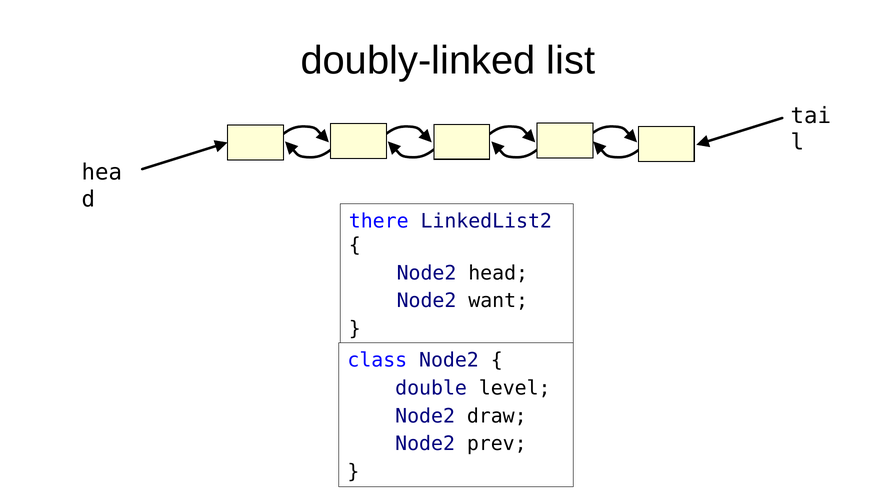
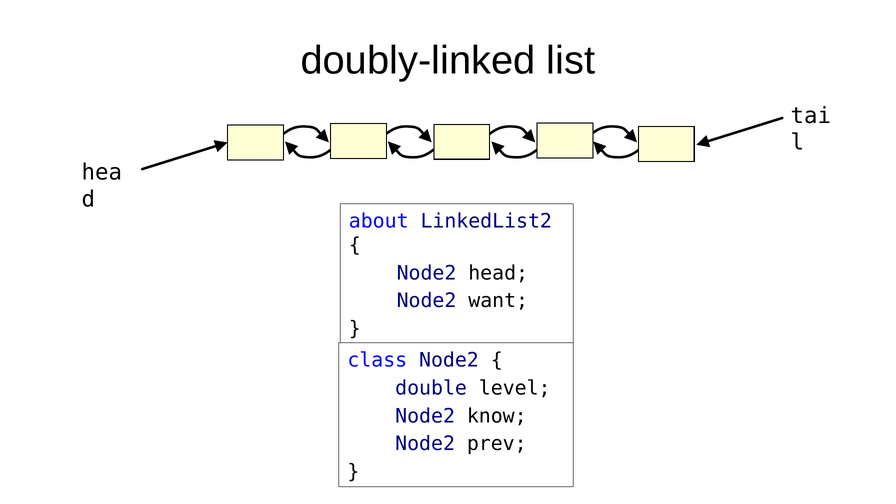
there: there -> about (379, 221)
draw: draw -> know (497, 416)
